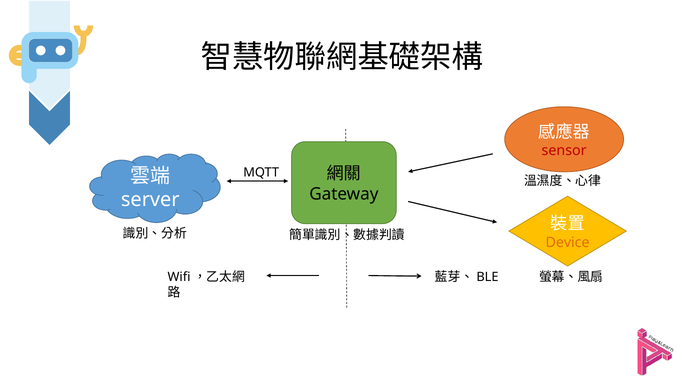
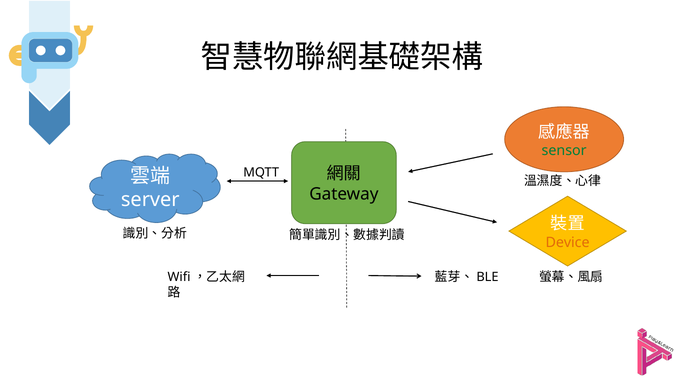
sensor colour: red -> green (564, 150)
